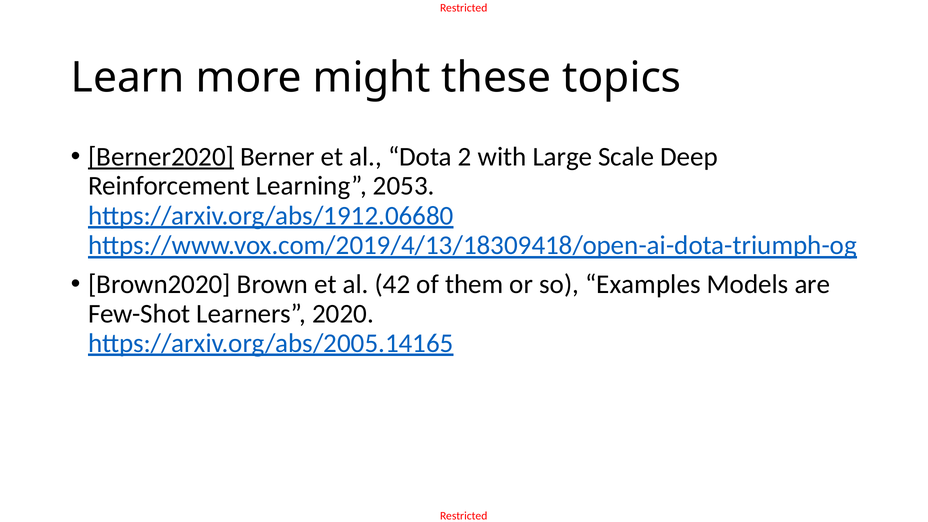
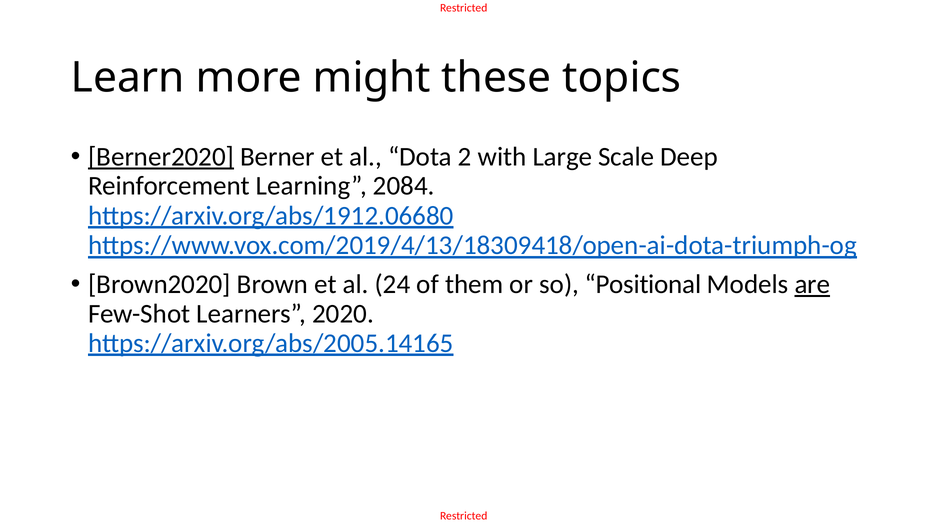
2053: 2053 -> 2084 (404, 186)
42: 42 -> 24 (393, 284)
Examples: Examples -> Positional (643, 284)
are underline: none -> present (812, 284)
